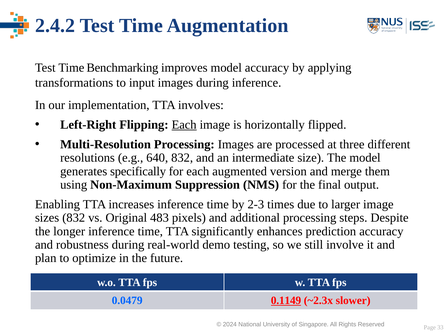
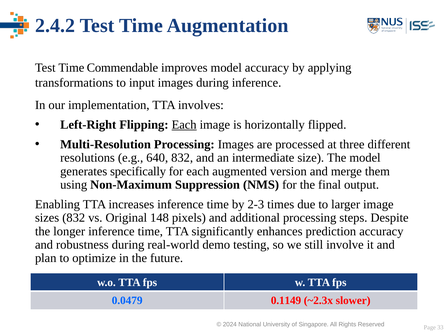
Benchmarking: Benchmarking -> Commendable (122, 68)
483: 483 -> 148 (159, 218)
0.1149 underline: present -> none (286, 300)
